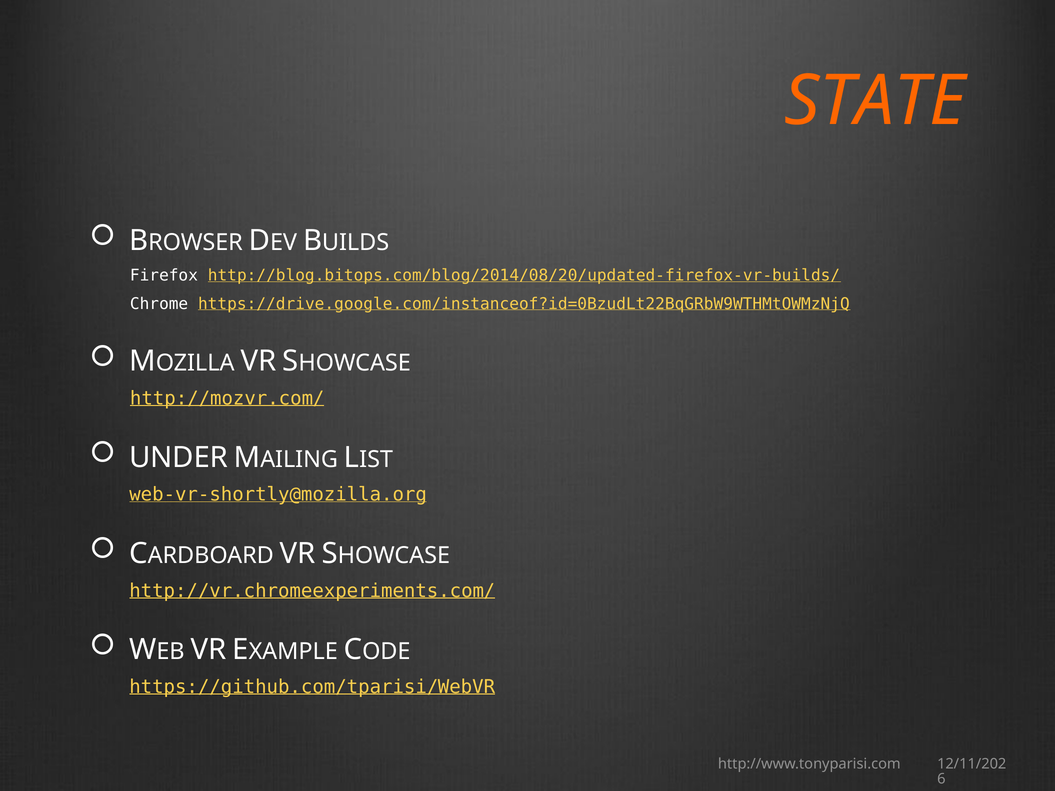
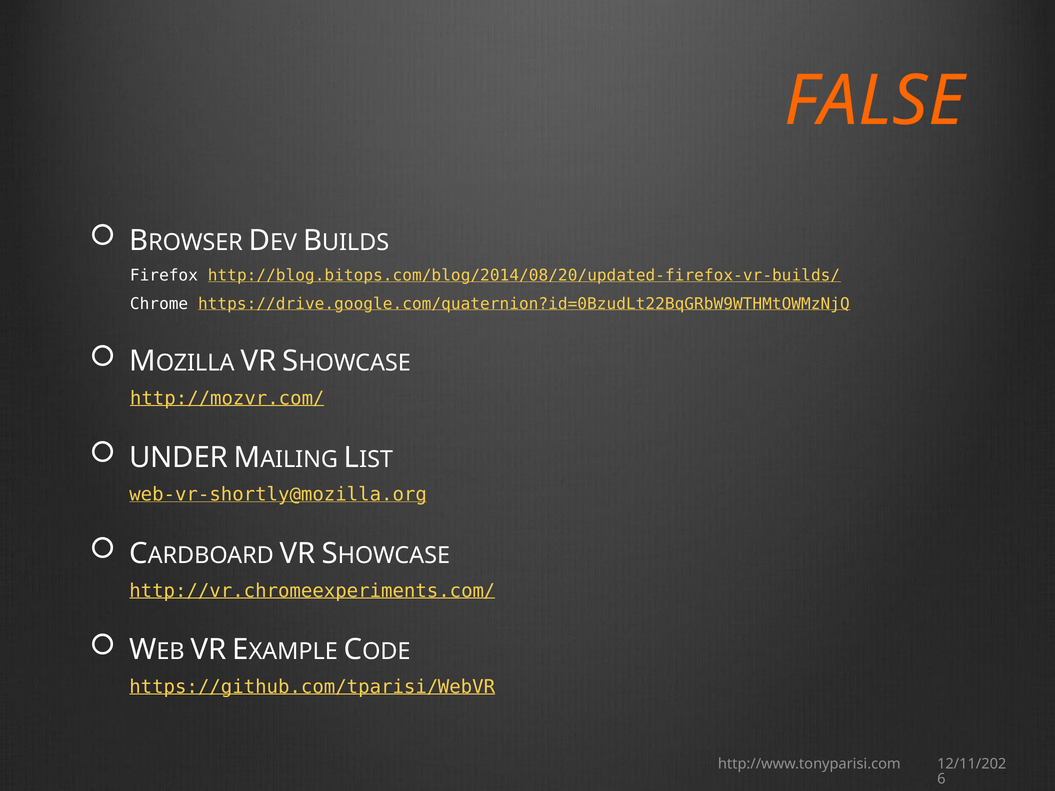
STATE: STATE -> FALSE (874, 101)
https://drive.google.com/instanceof?id=0BzudLt22BqGRbW9WTHMtOWMzNjQ: https://drive.google.com/instanceof?id=0BzudLt22BqGRbW9WTHMtOWMzNjQ -> https://drive.google.com/quaternion?id=0BzudLt22BqGRbW9WTHMtOWMzNjQ (524, 304)
